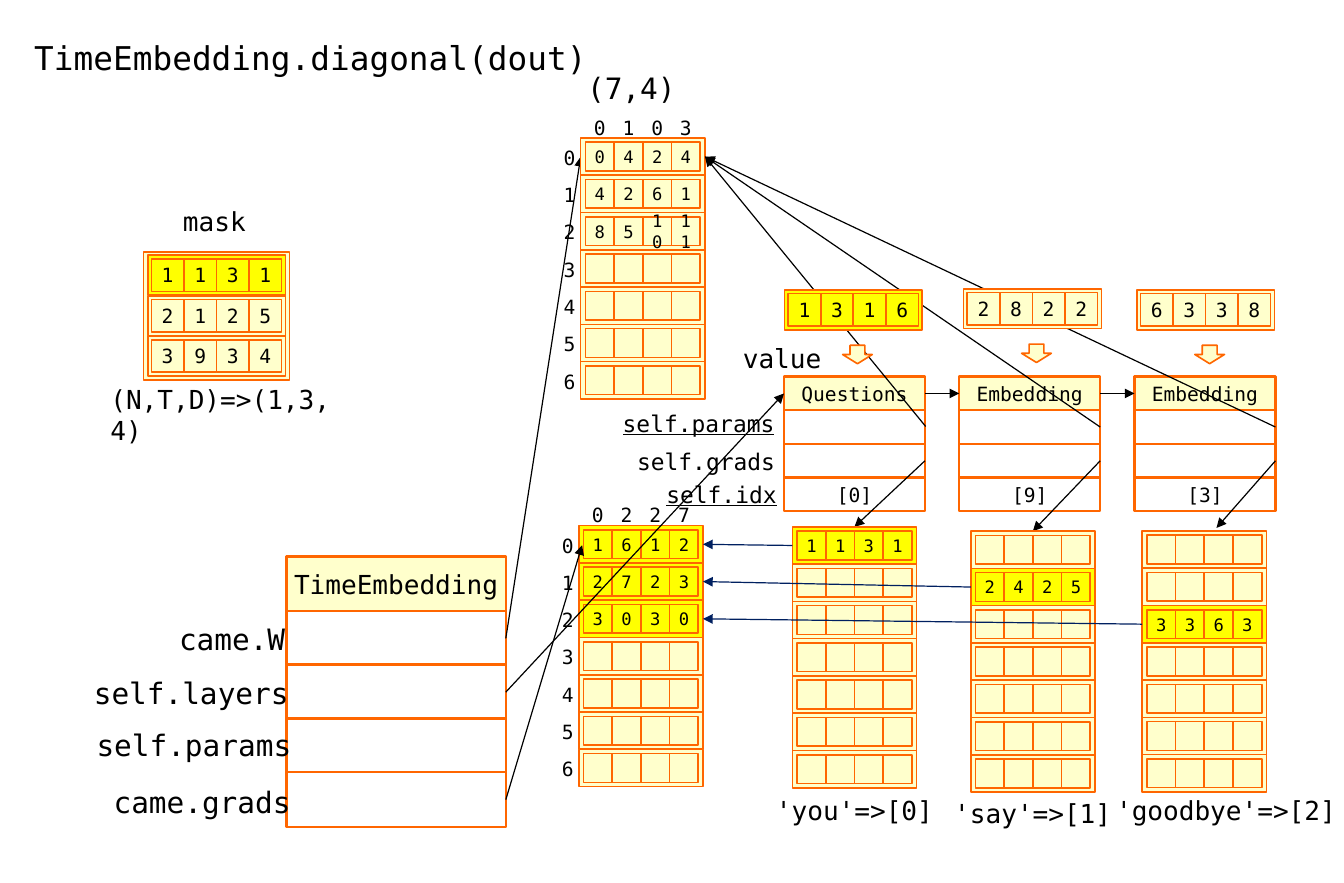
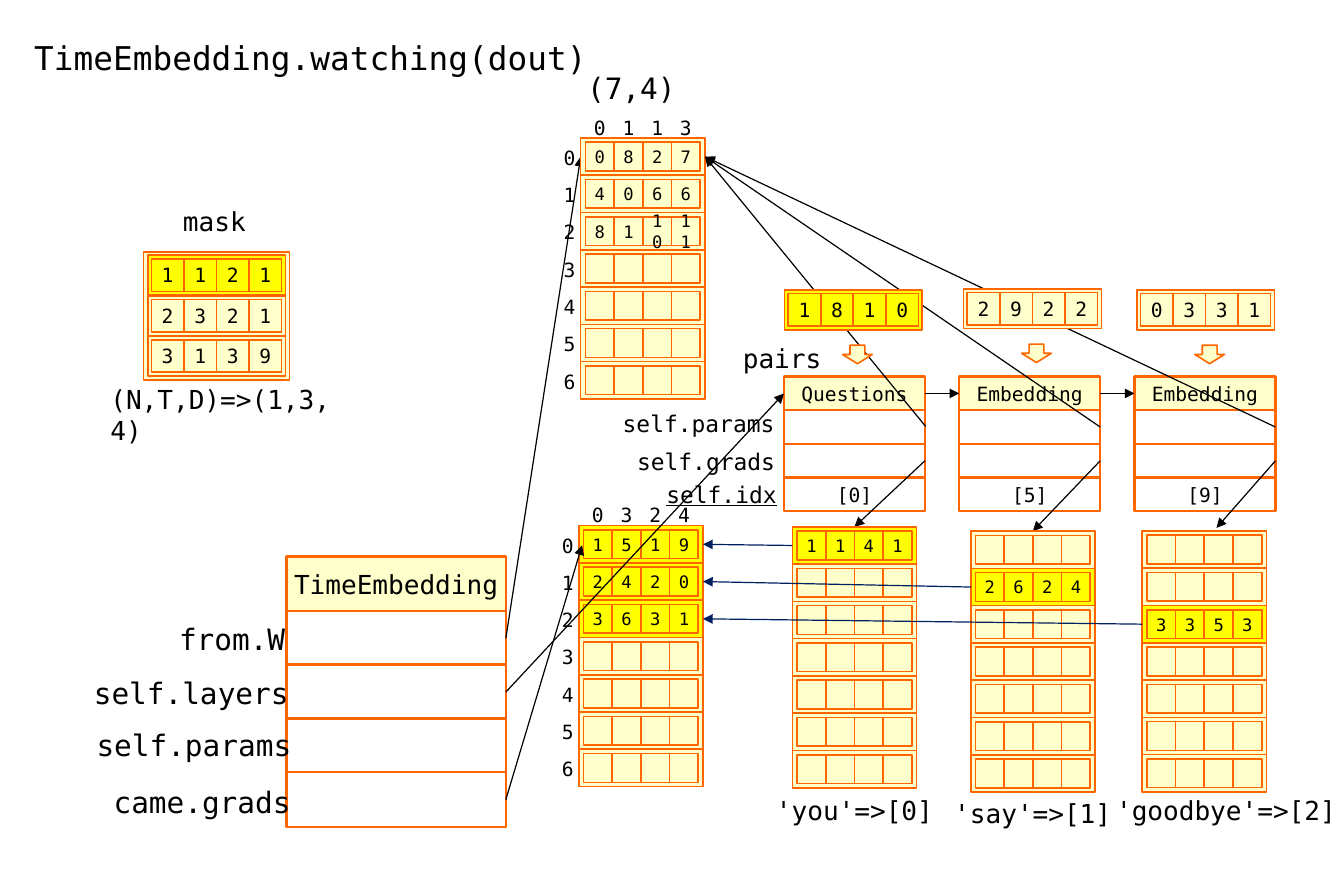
TimeEmbedding.diagonal(dout: TimeEmbedding.diagonal(dout -> TimeEmbedding.watching(dout (310, 60)
0: 0 -> 1 (657, 129)
0 4: 4 -> 8 (628, 158)
4: 4 -> 7 (686, 158)
2: 2 -> 0 (628, 195)
1: 1 -> 6 (686, 195)
5: 5 -> 1 (628, 232)
3: 3 -> 2 (233, 276)
3: 3 -> 8 (837, 311)
6: 6 -> 0 (902, 311)
2 8: 8 -> 9 (1016, 310)
2 2 6: 6 -> 0 (1157, 311)
3 3 8: 8 -> 1 (1254, 311)
1: 1 -> 3 (200, 317)
5: 5 -> 1 (265, 317)
value: value -> pairs (782, 360)
9: 9 -> 1 (200, 357)
4: 4 -> 9 (265, 357)
self.params underline: present -> none (699, 425)
9: 9 -> 5 (1030, 495)
3: 3 -> 9 (1205, 495)
2: 2 -> 3 (626, 516)
7: 7 -> 4 (684, 516)
6: 6 -> 5 (627, 545)
2: 2 -> 9 (684, 545)
3: 3 -> 4 (869, 547)
7: 7 -> 4 (627, 583)
3: 3 -> 0 (684, 583)
4: 4 -> 6 (1019, 588)
5: 5 -> 4 (1076, 588)
0: 0 -> 6 (627, 620)
0: 0 -> 1 (684, 620)
3 6: 6 -> 5 (1219, 625)
came.W: came.W -> from.W (232, 640)
